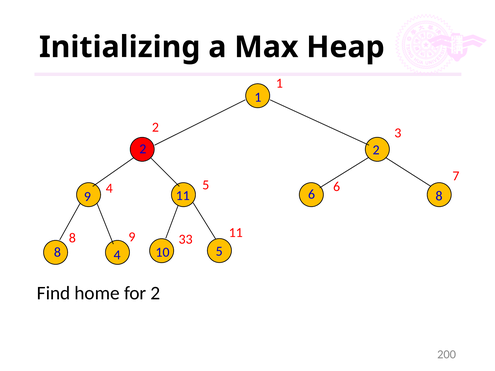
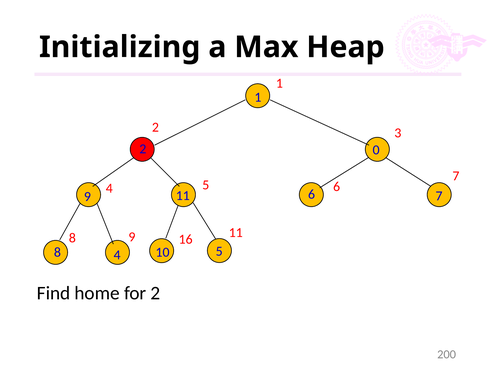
2 2: 2 -> 0 (376, 150)
6 8: 8 -> 7 (439, 196)
33: 33 -> 16 (186, 240)
